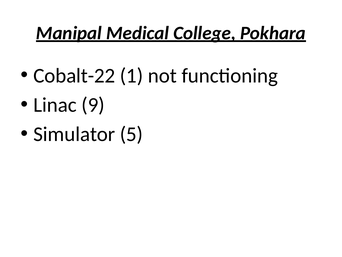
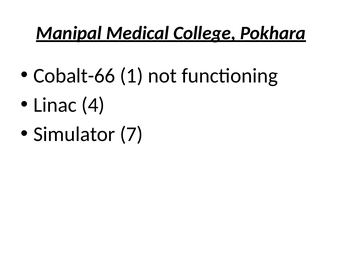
Cobalt-22: Cobalt-22 -> Cobalt-66 (74, 76)
9: 9 -> 4 (93, 105)
5: 5 -> 7 (131, 134)
